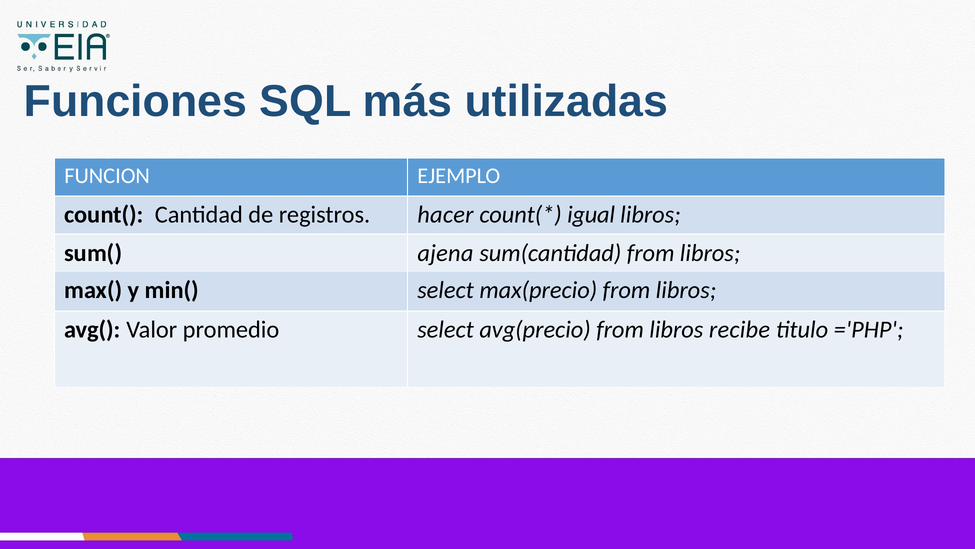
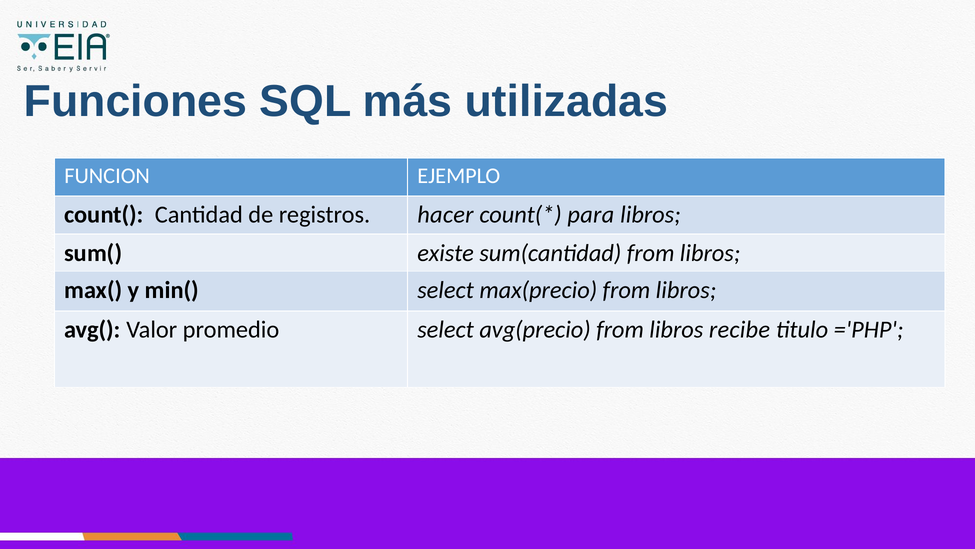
igual: igual -> para (591, 214)
ajena: ajena -> existe (446, 253)
